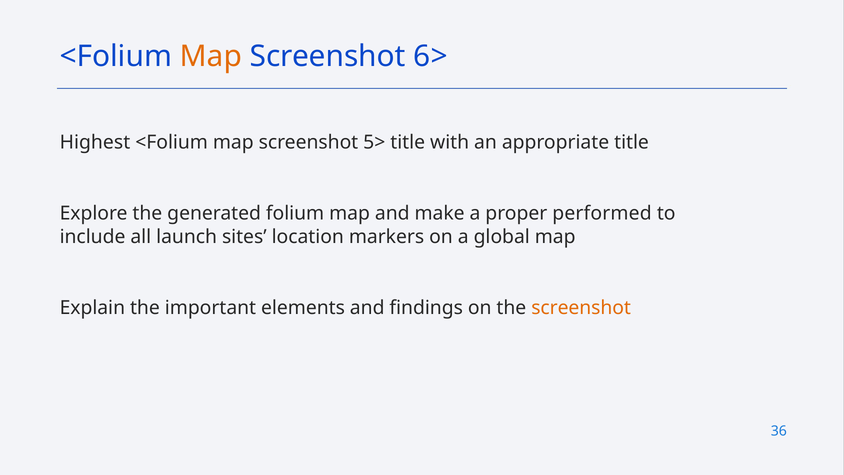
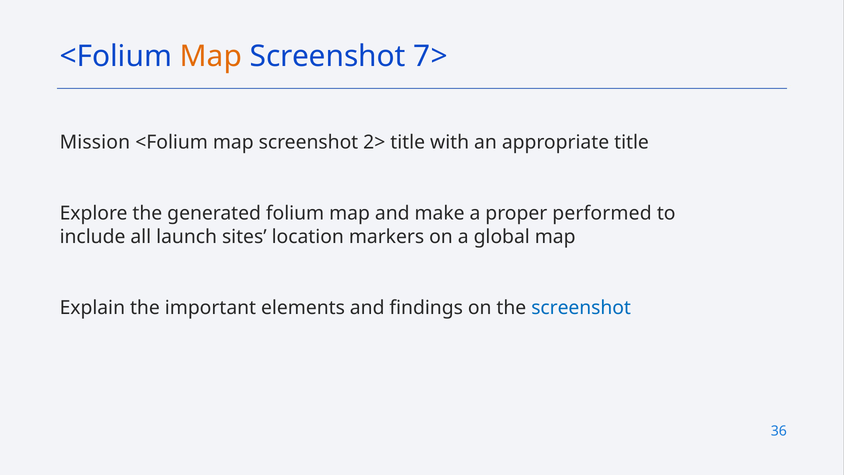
6>: 6> -> 7> (431, 56)
Highest: Highest -> Mission (95, 142)
5>: 5> -> 2> (374, 142)
screenshot colour: orange -> blue (581, 308)
